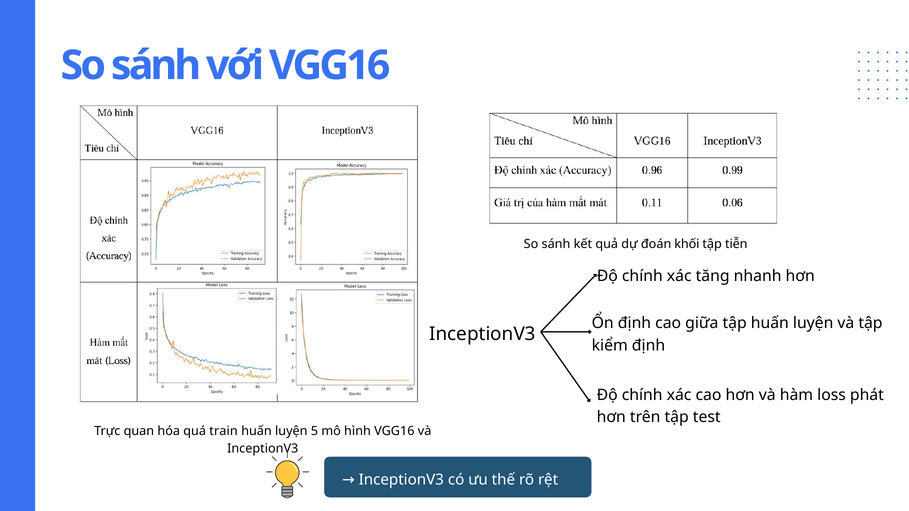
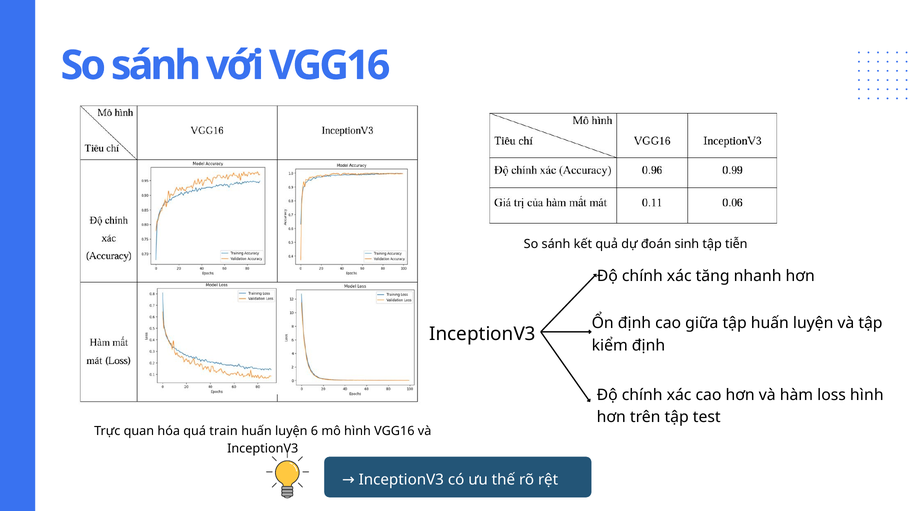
khối: khối -> sinh (687, 244)
loss phát: phát -> hình (867, 395)
5: 5 -> 6 (314, 431)
